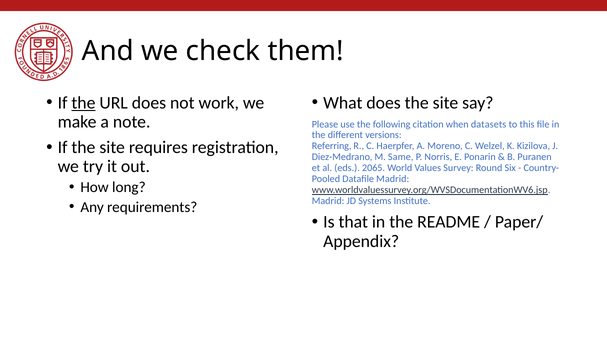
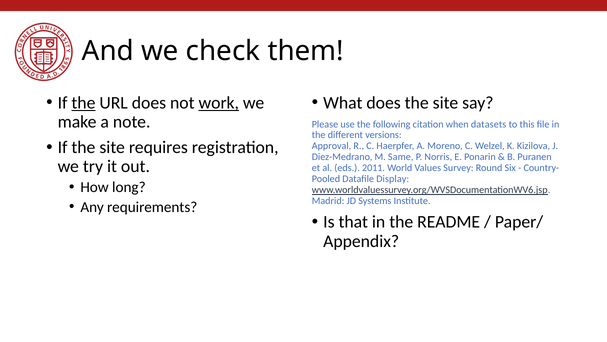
work underline: none -> present (219, 103)
Referring: Referring -> Approval (332, 146)
2065: 2065 -> 2011 (374, 168)
Datafile Madrid: Madrid -> Display (393, 178)
